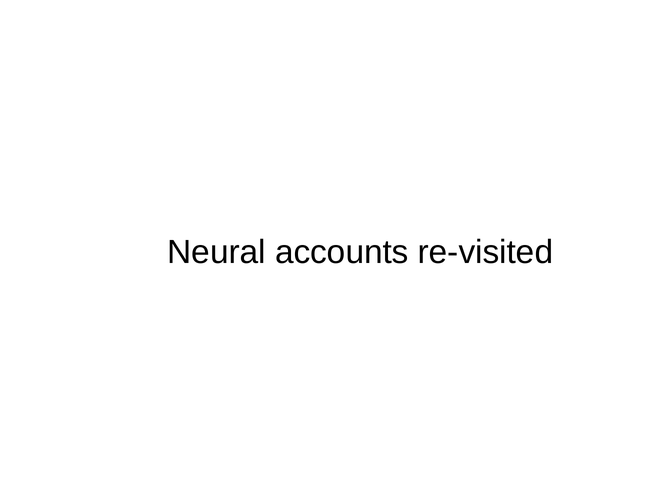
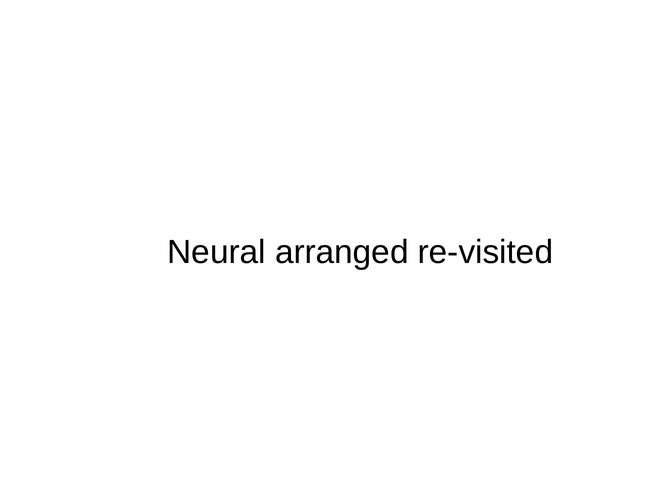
accounts: accounts -> arranged (342, 253)
